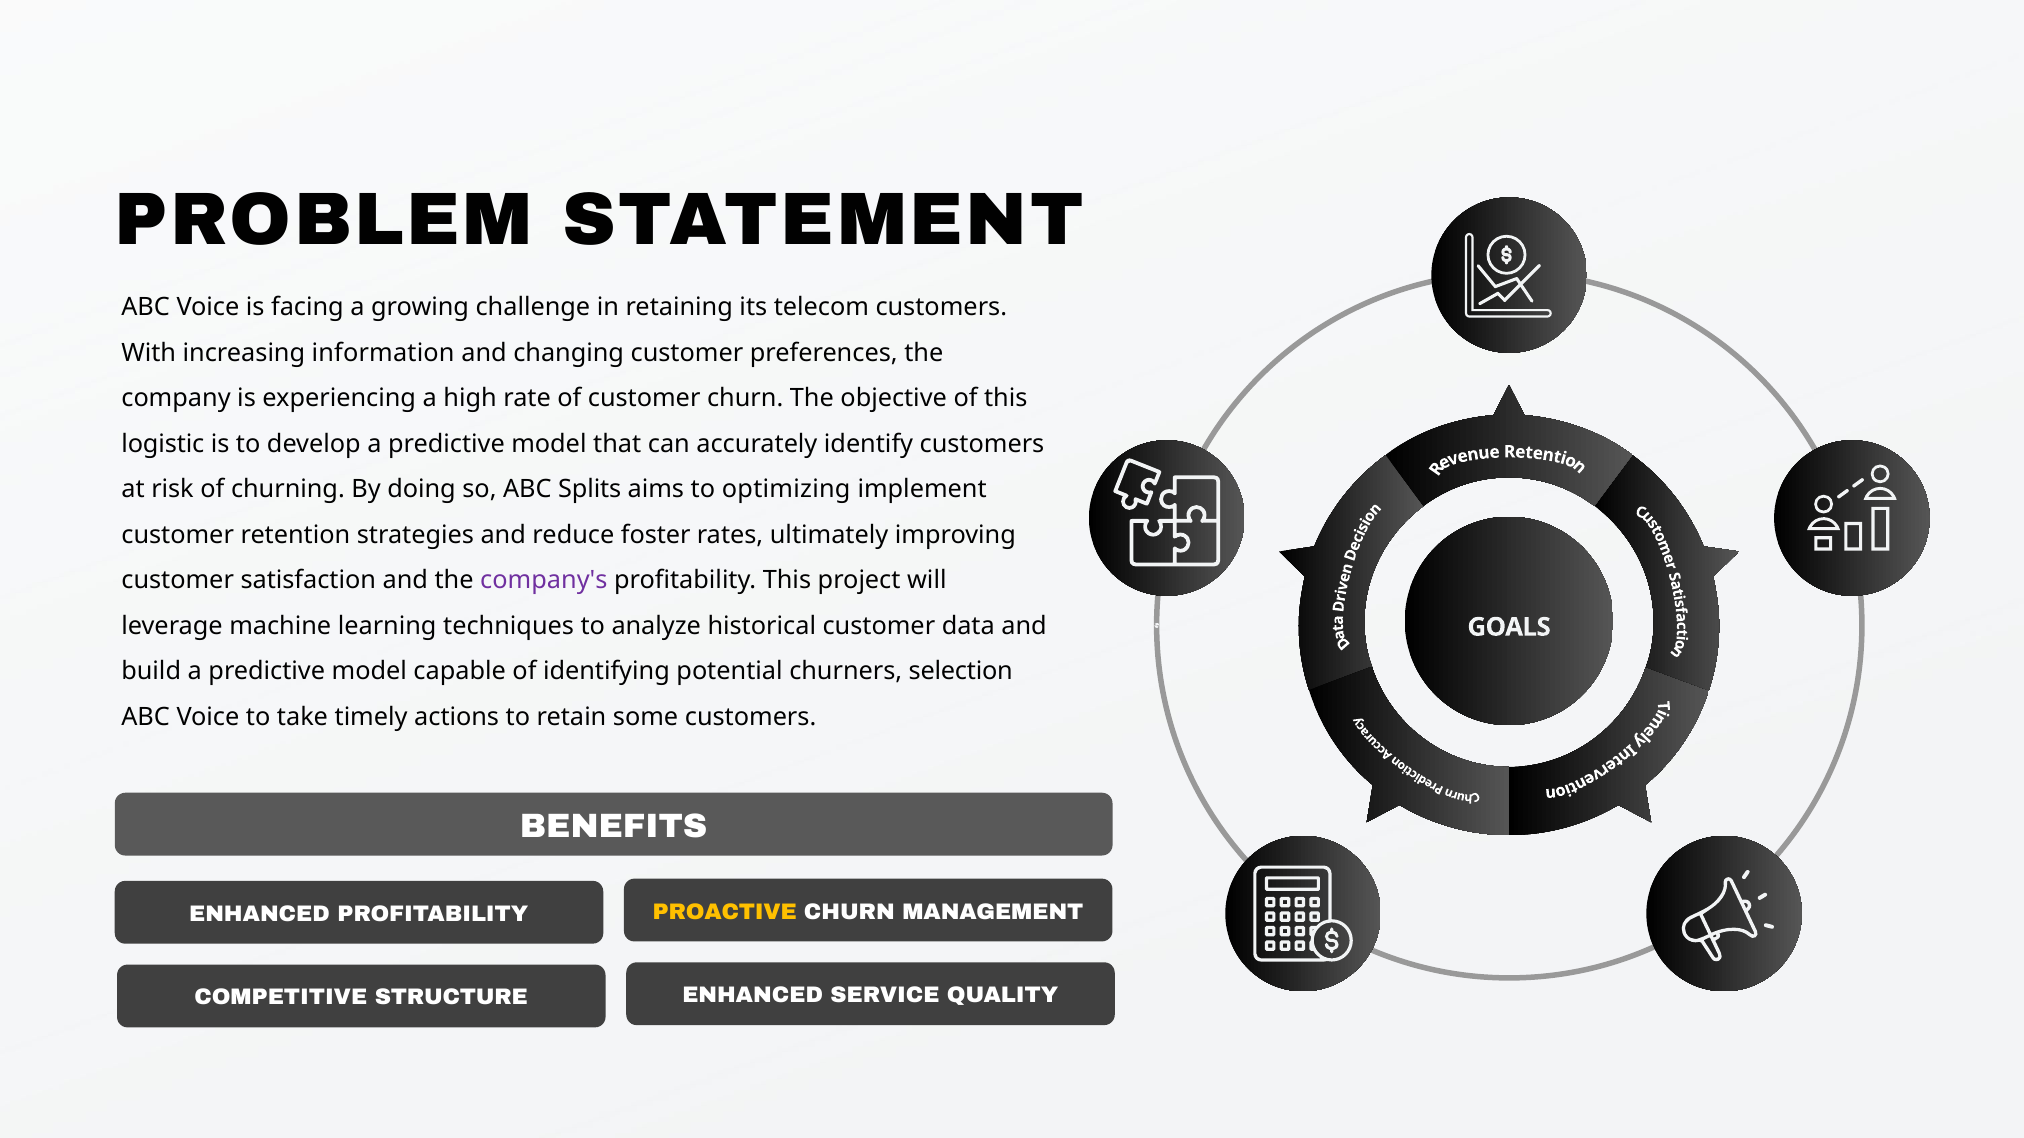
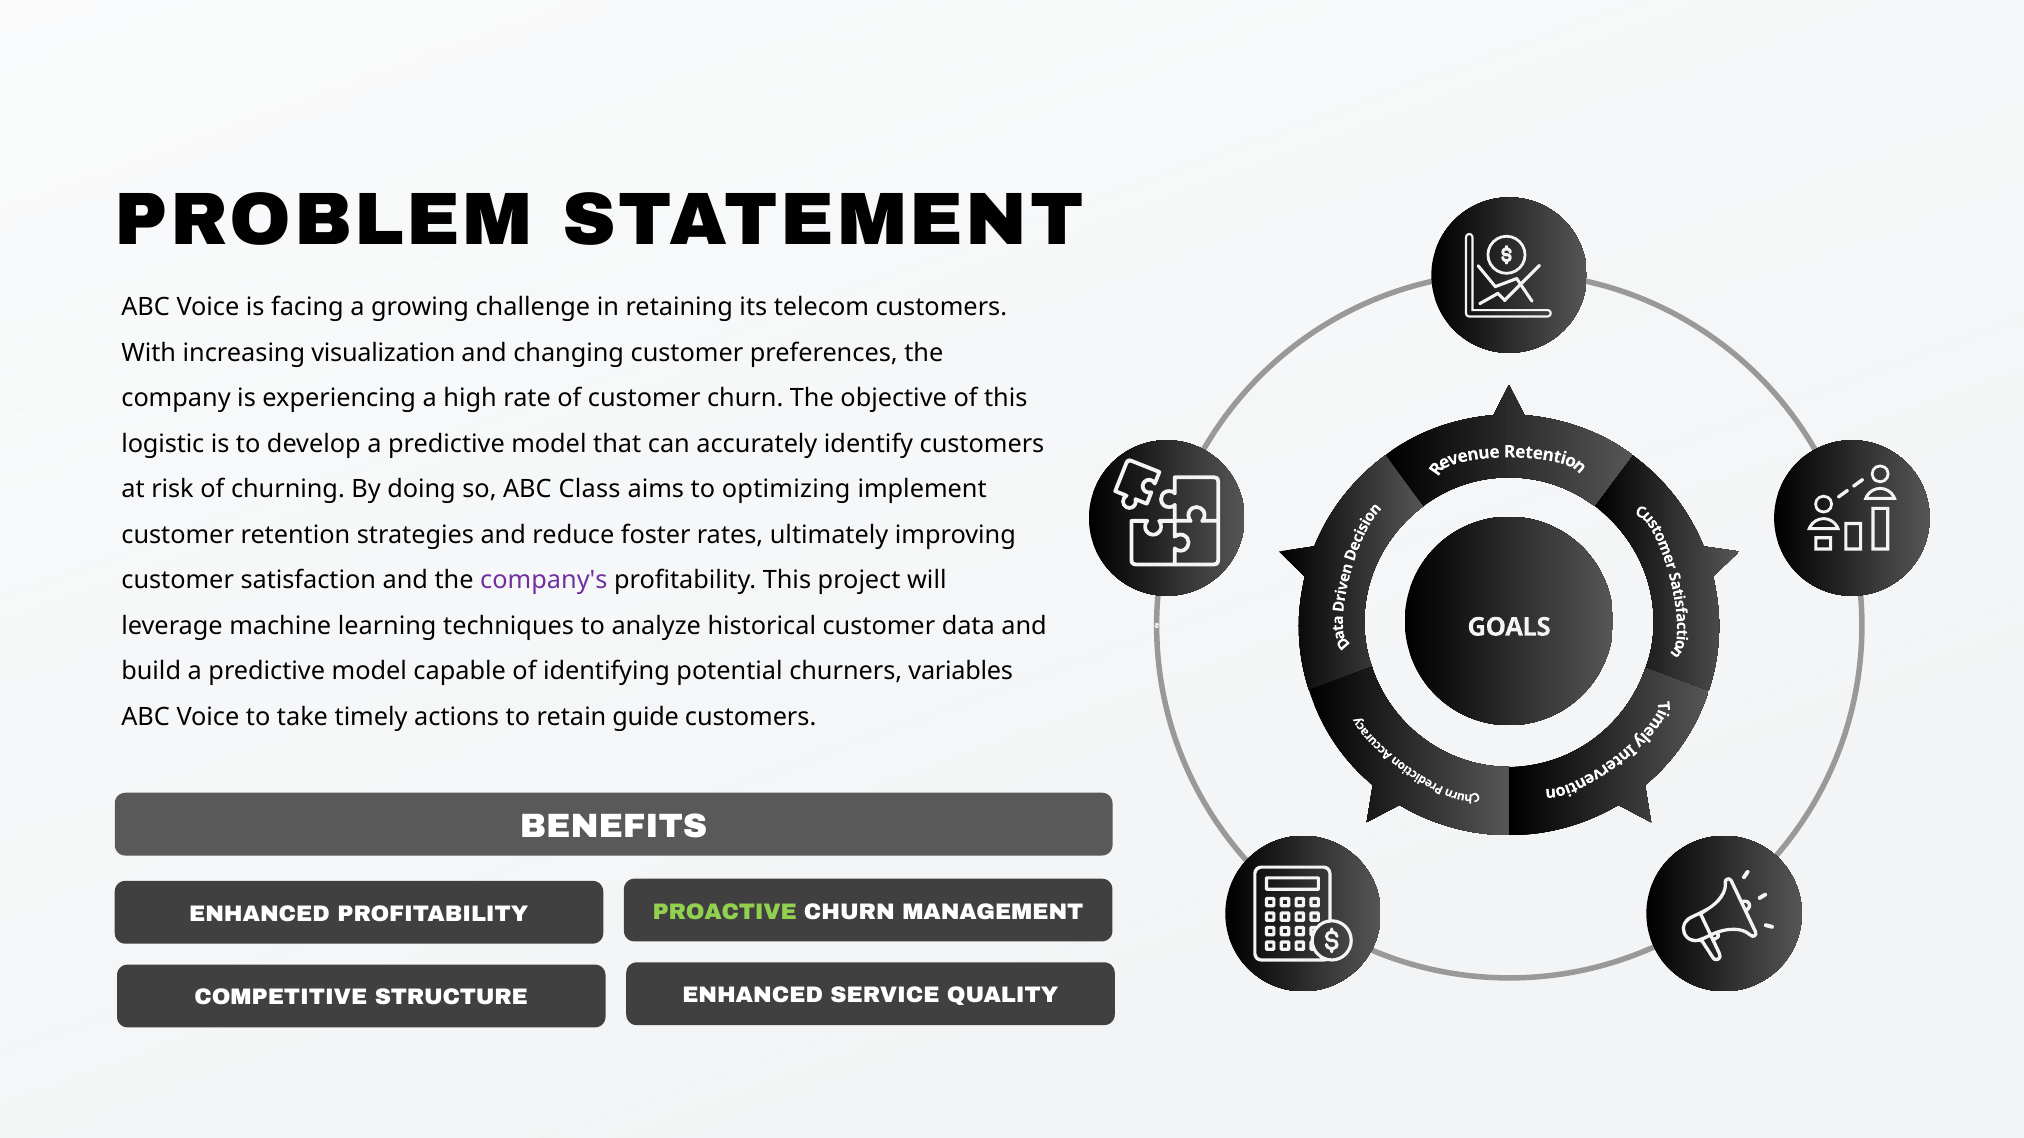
information: information -> visualization (383, 353)
Splits: Splits -> Class (590, 490)
selection: selection -> variables (961, 672)
some: some -> guide (646, 717)
PROACTIVE colour: yellow -> light green (725, 912)
